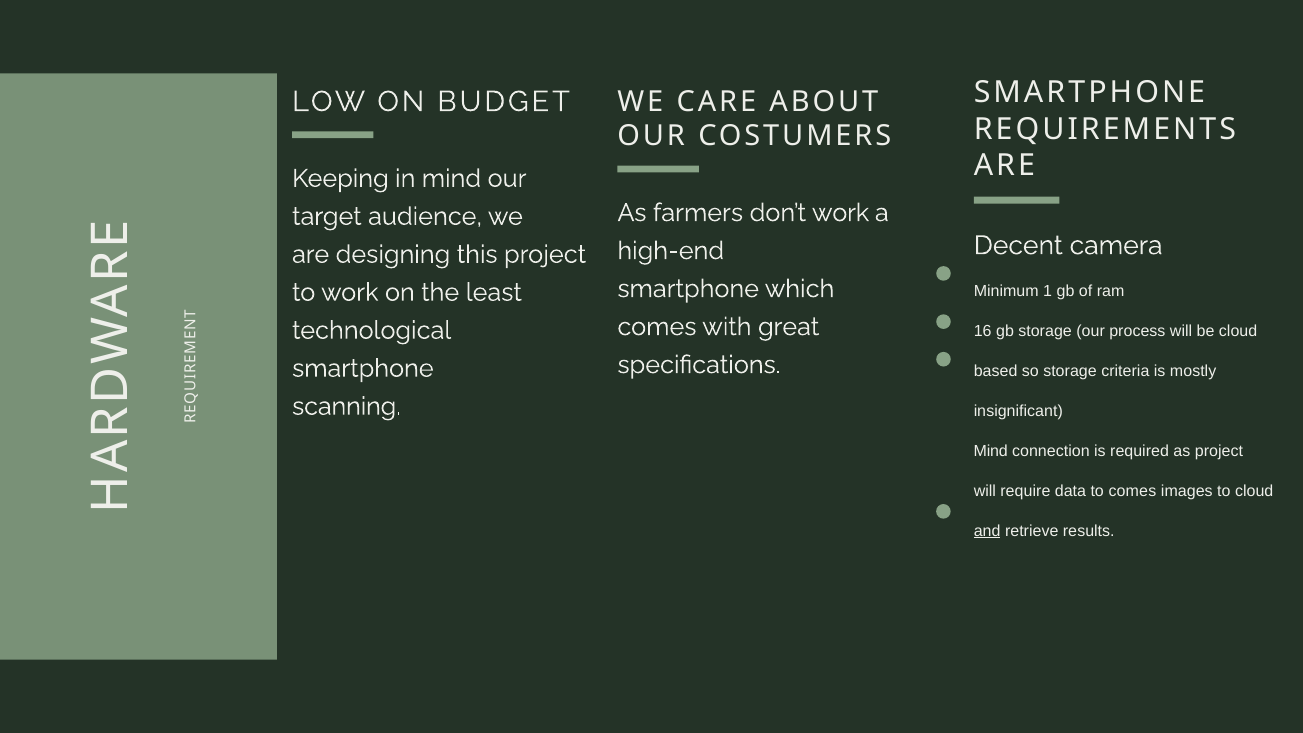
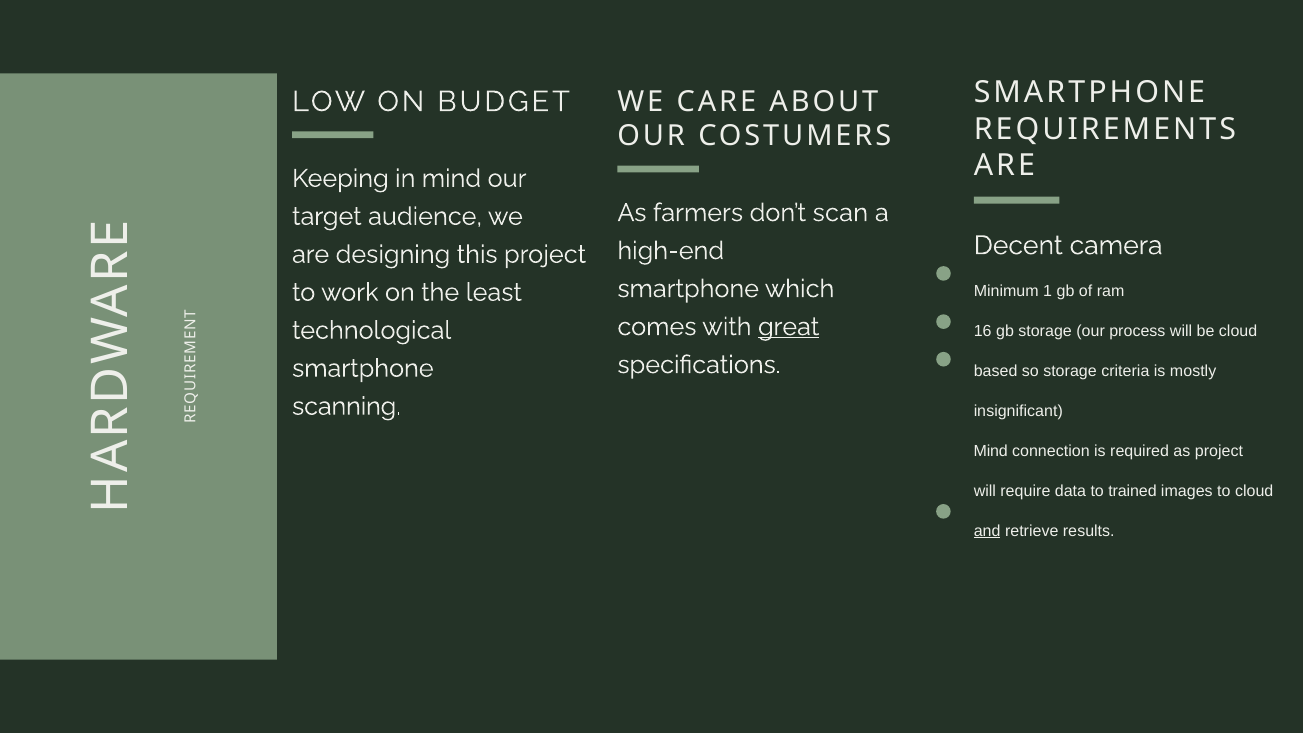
don’t work: work -> scan (840, 213)
great underline: none -> present (789, 327)
to comes: comes -> trained (1133, 491)
